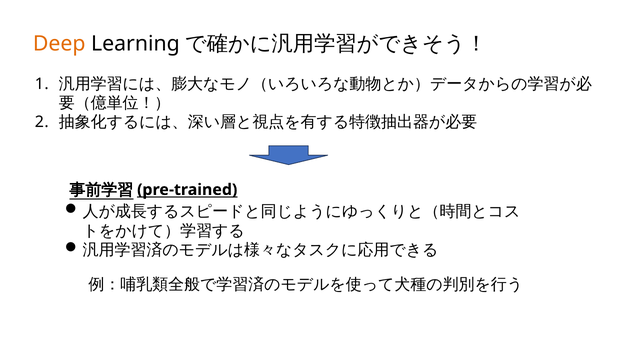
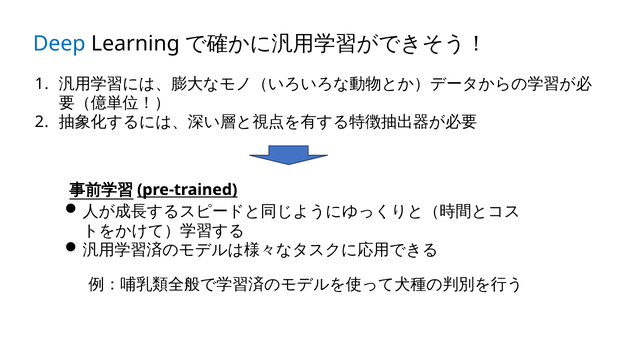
Deep colour: orange -> blue (59, 43)
